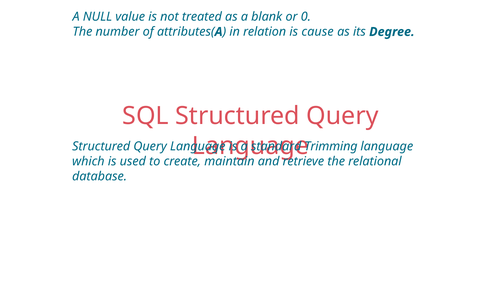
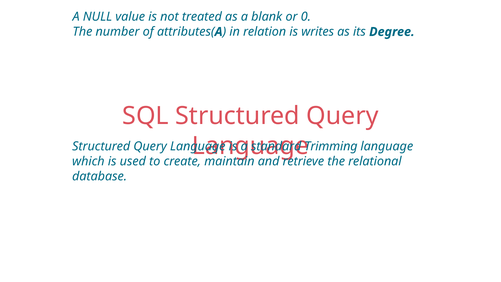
cause: cause -> writes (318, 32)
